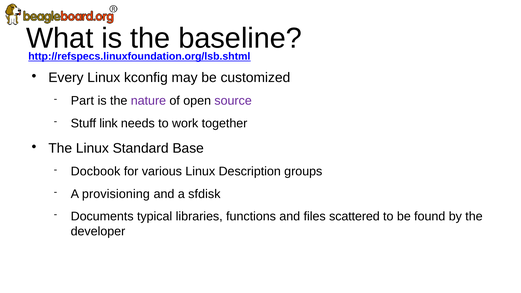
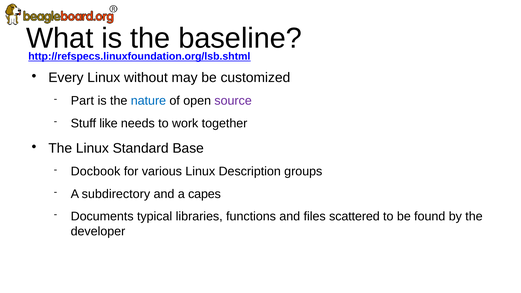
kconfig: kconfig -> without (146, 78)
nature colour: purple -> blue (148, 101)
link: link -> like (109, 123)
provisioning: provisioning -> subdirectory (116, 194)
sfdisk: sfdisk -> capes (204, 194)
